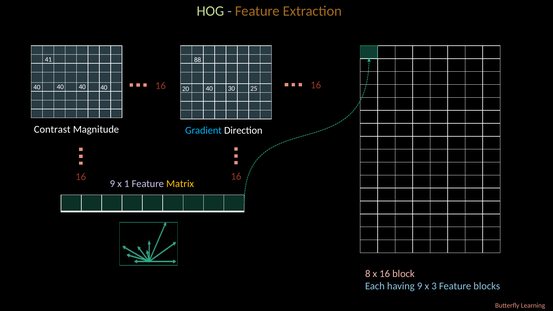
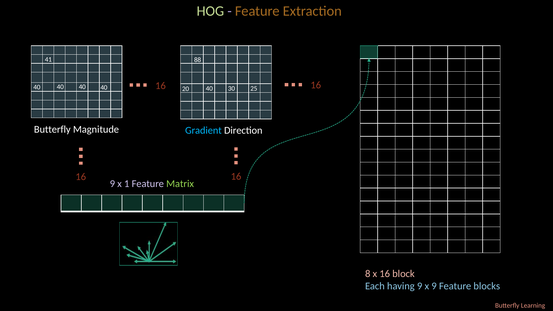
Contrast: Contrast -> Butterfly (52, 129)
Matrix colour: yellow -> light green (180, 184)
x 3: 3 -> 9 (434, 286)
